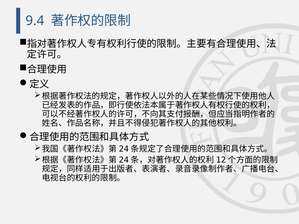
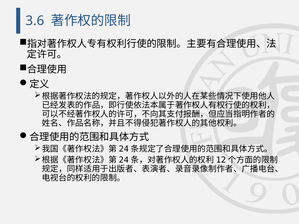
9.4: 9.4 -> 3.6 (35, 21)
